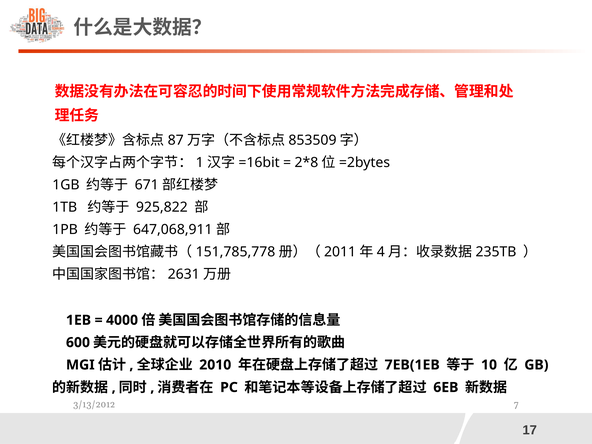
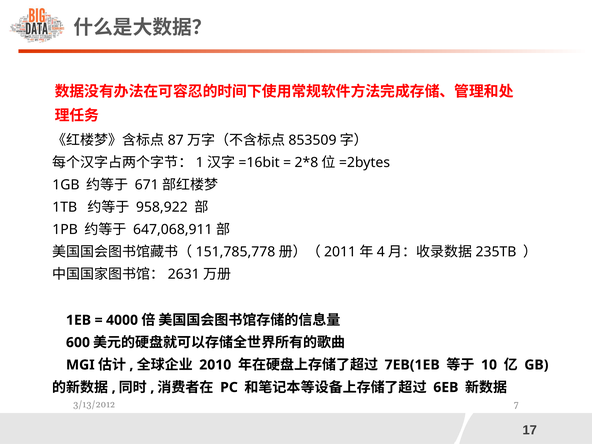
925,822: 925,822 -> 958,922 (162, 207)
